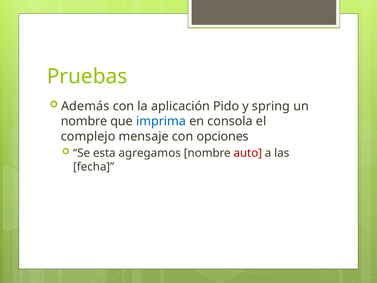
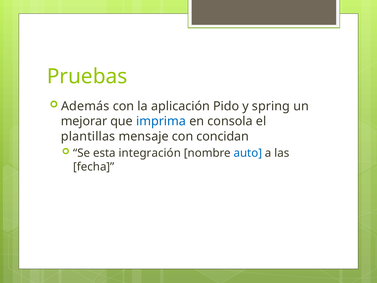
nombre: nombre -> mejorar (84, 121)
complejo: complejo -> plantillas (88, 136)
opciones: opciones -> concidan (223, 136)
agregamos: agregamos -> integración (150, 153)
auto colour: red -> blue (248, 153)
